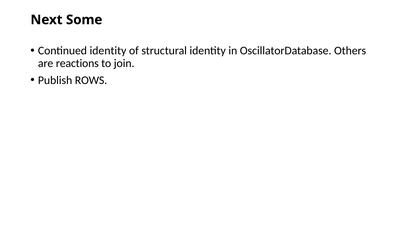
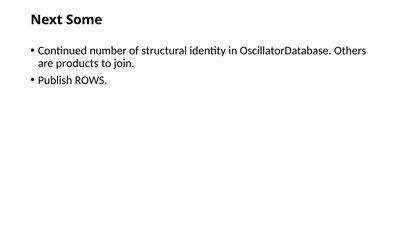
Continued identity: identity -> number (108, 51)
reactions: reactions -> products (77, 63)
